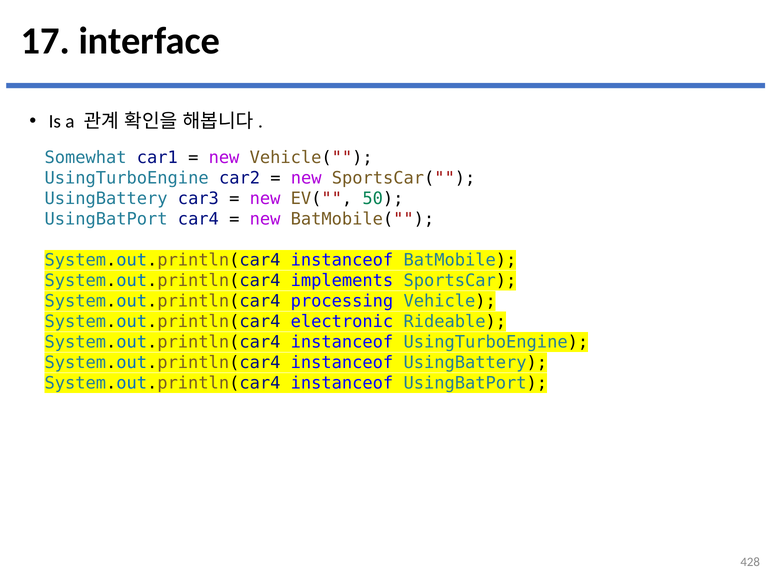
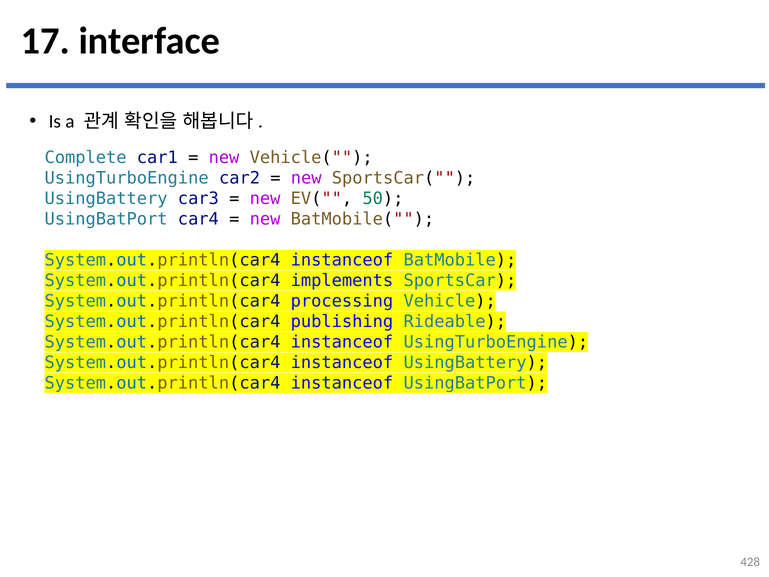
Somewhat: Somewhat -> Complete (86, 158)
electronic: electronic -> publishing (342, 322)
